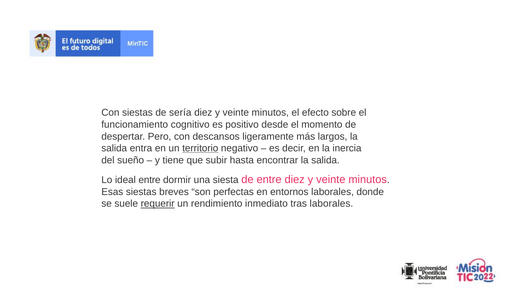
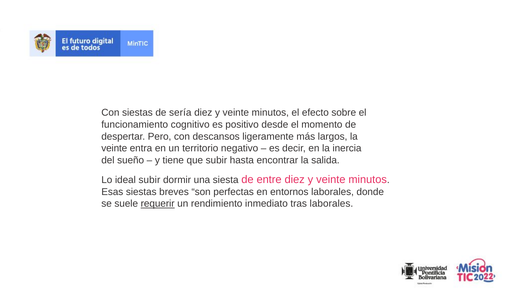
salida: salida -> veinte (114, 148)
territorio underline: present -> none (200, 148)
ideal entre: entre -> subir (149, 179)
